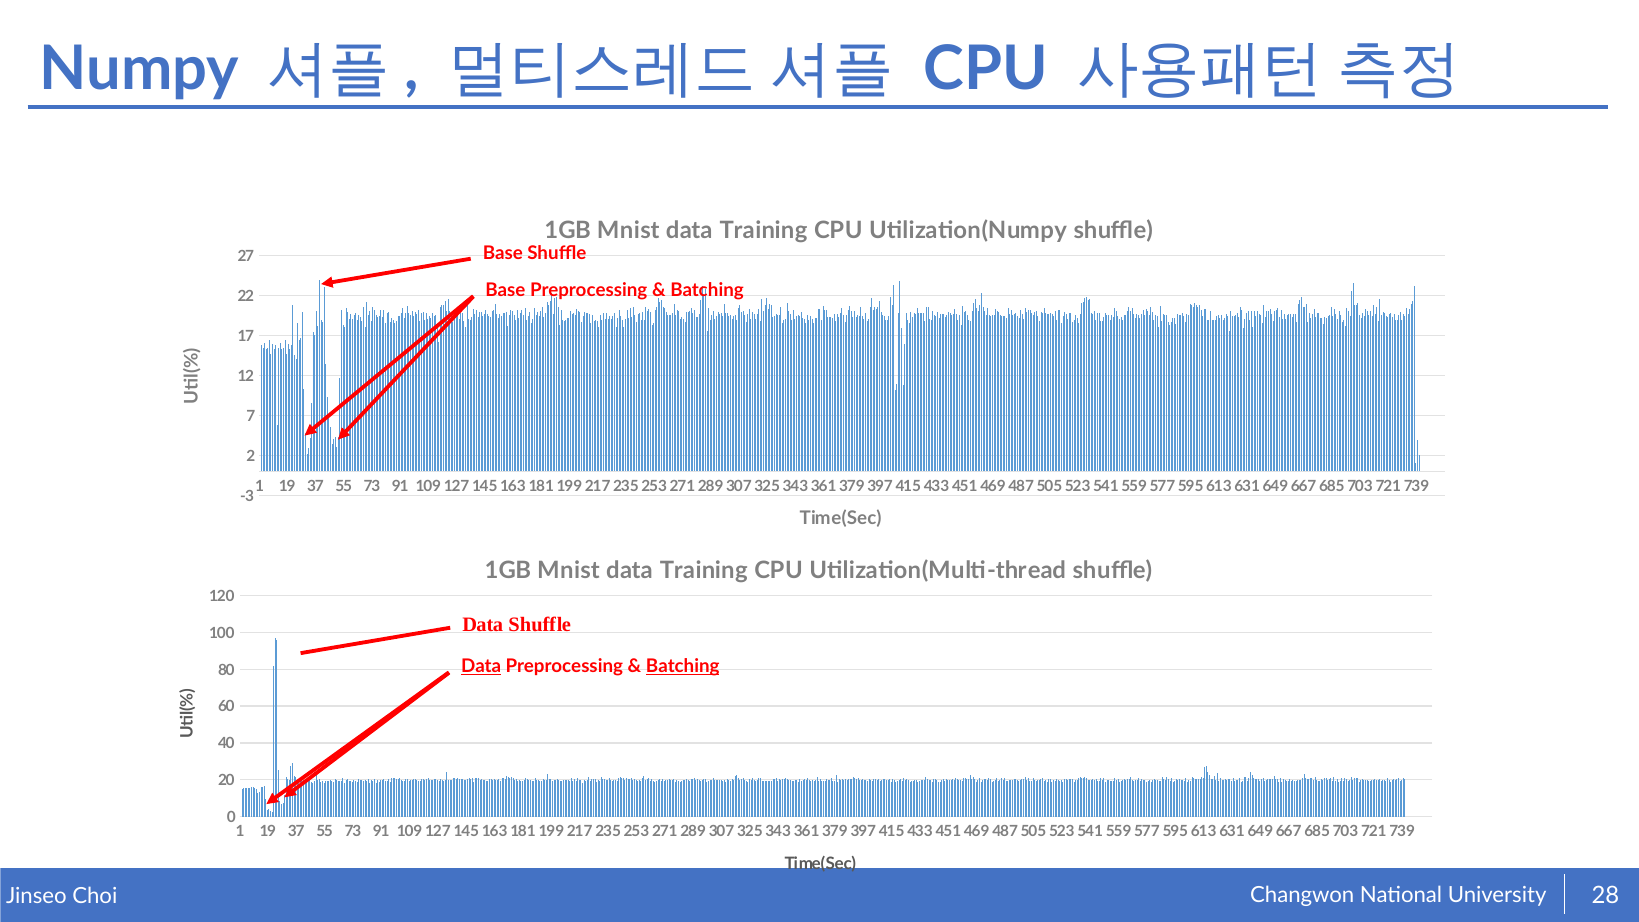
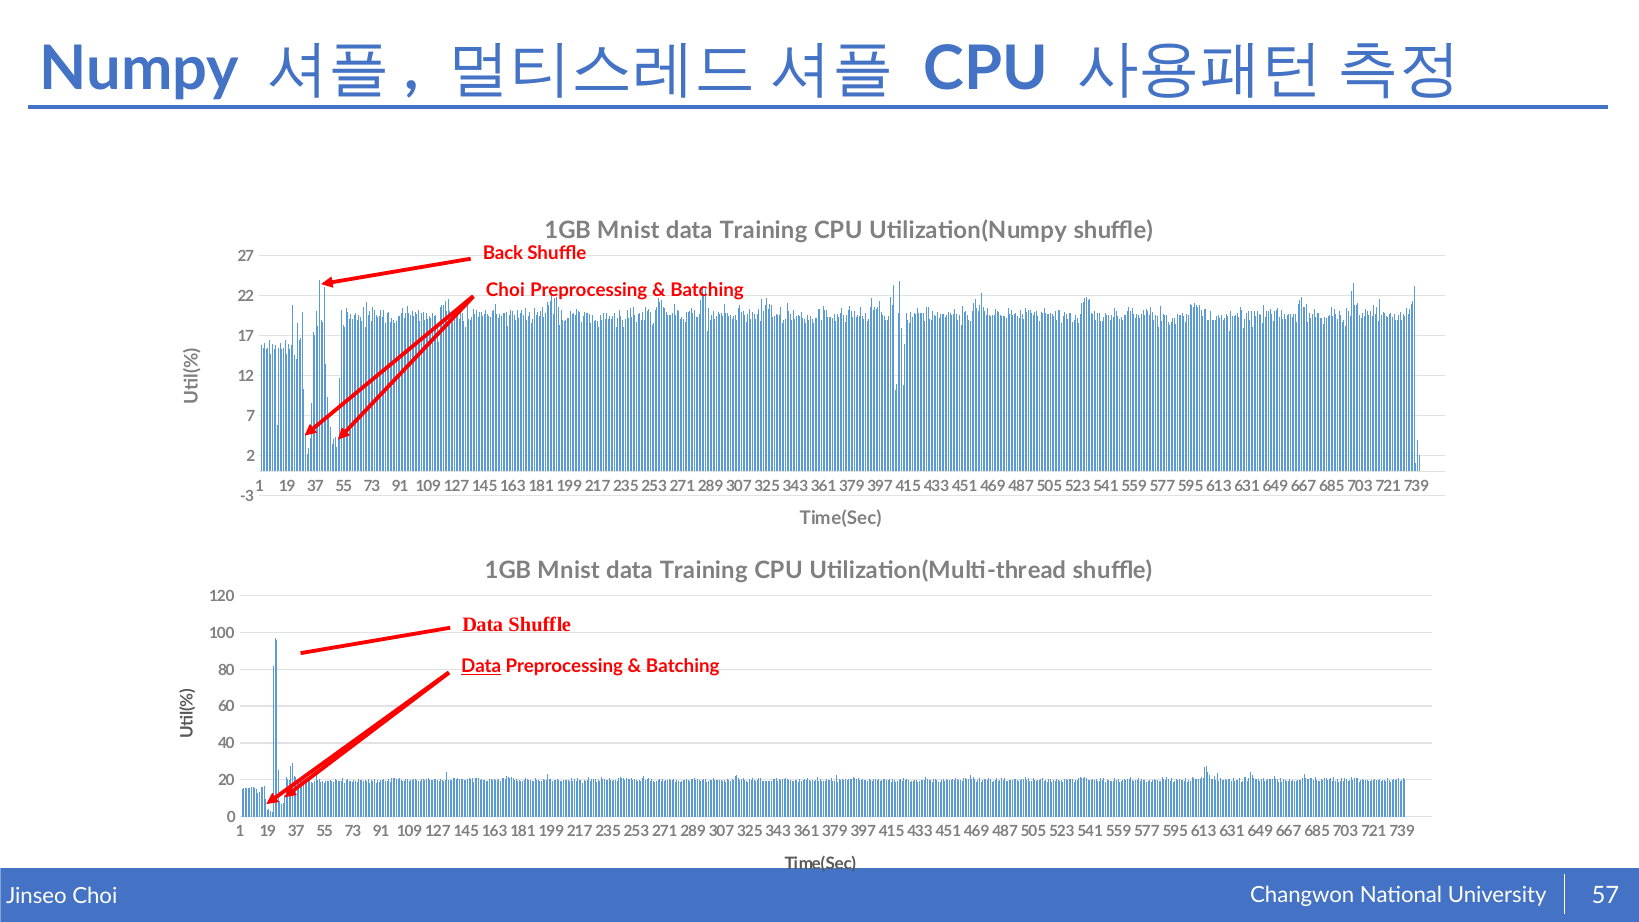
Base: Base -> Back (503, 254)
Base: Base -> Choi (505, 290)
Batching underline: present -> none (683, 666)
28: 28 -> 57 (1605, 895)
